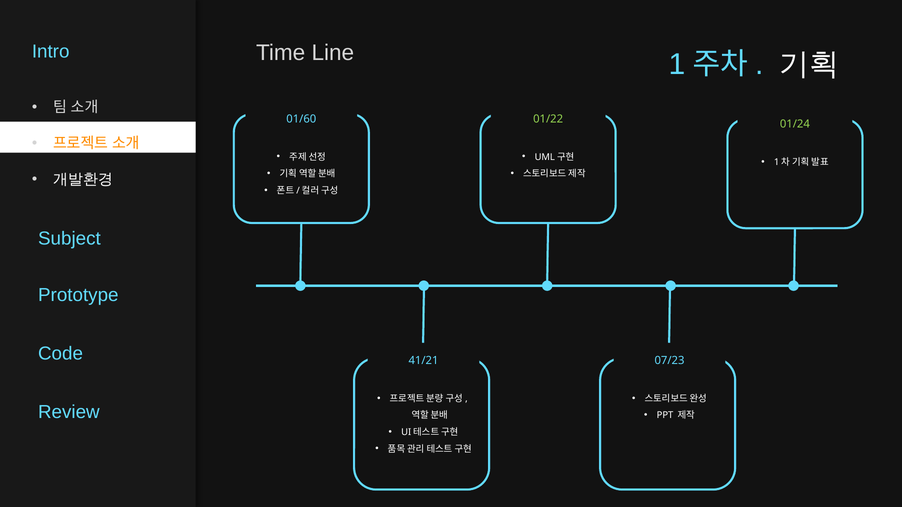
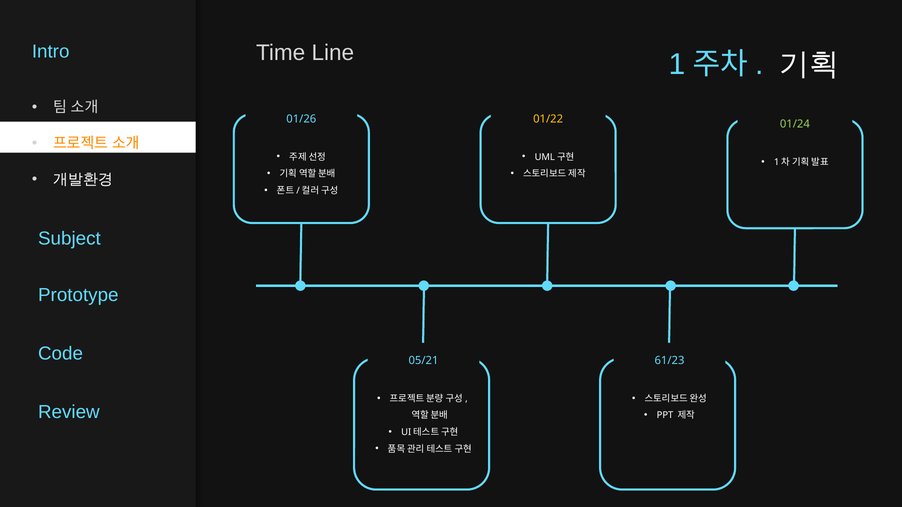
01/60: 01/60 -> 01/26 (301, 119)
01/22 colour: light green -> yellow (548, 119)
41/21: 41/21 -> 05/21 (423, 361)
07/23: 07/23 -> 61/23 (670, 361)
